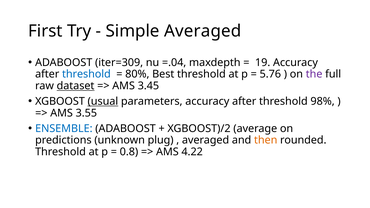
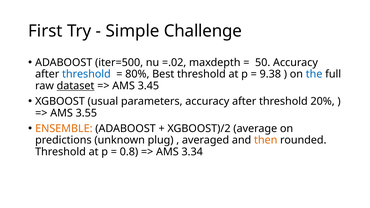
Simple Averaged: Averaged -> Challenge (203, 31)
iter=309: iter=309 -> iter=500 (119, 63)
=.04: =.04 -> =.02 (174, 63)
19: 19 -> 50 (263, 63)
5.76: 5.76 -> 9.38 (270, 74)
the colour: purple -> blue (314, 74)
usual underline: present -> none (103, 101)
98%: 98% -> 20% (323, 101)
ENSEMBLE colour: blue -> orange (64, 129)
4.22: 4.22 -> 3.34 (192, 152)
